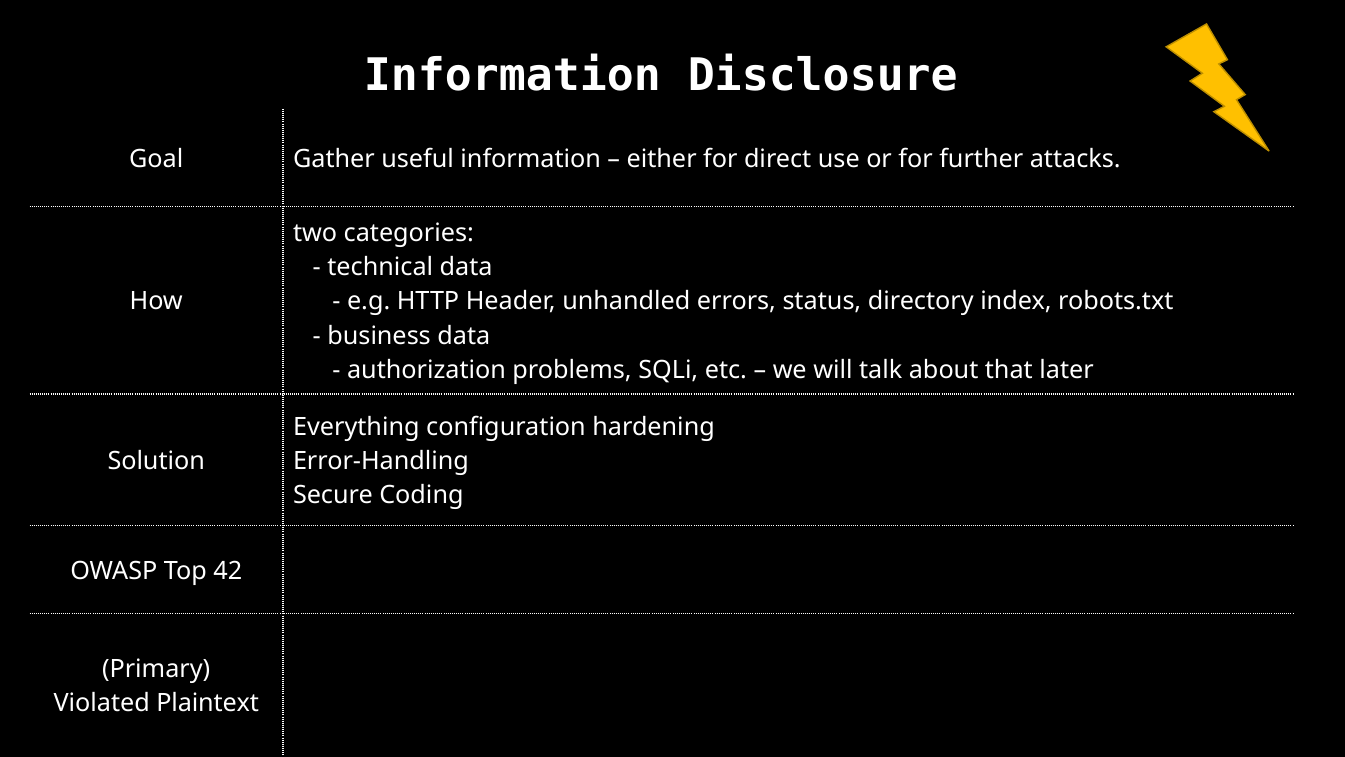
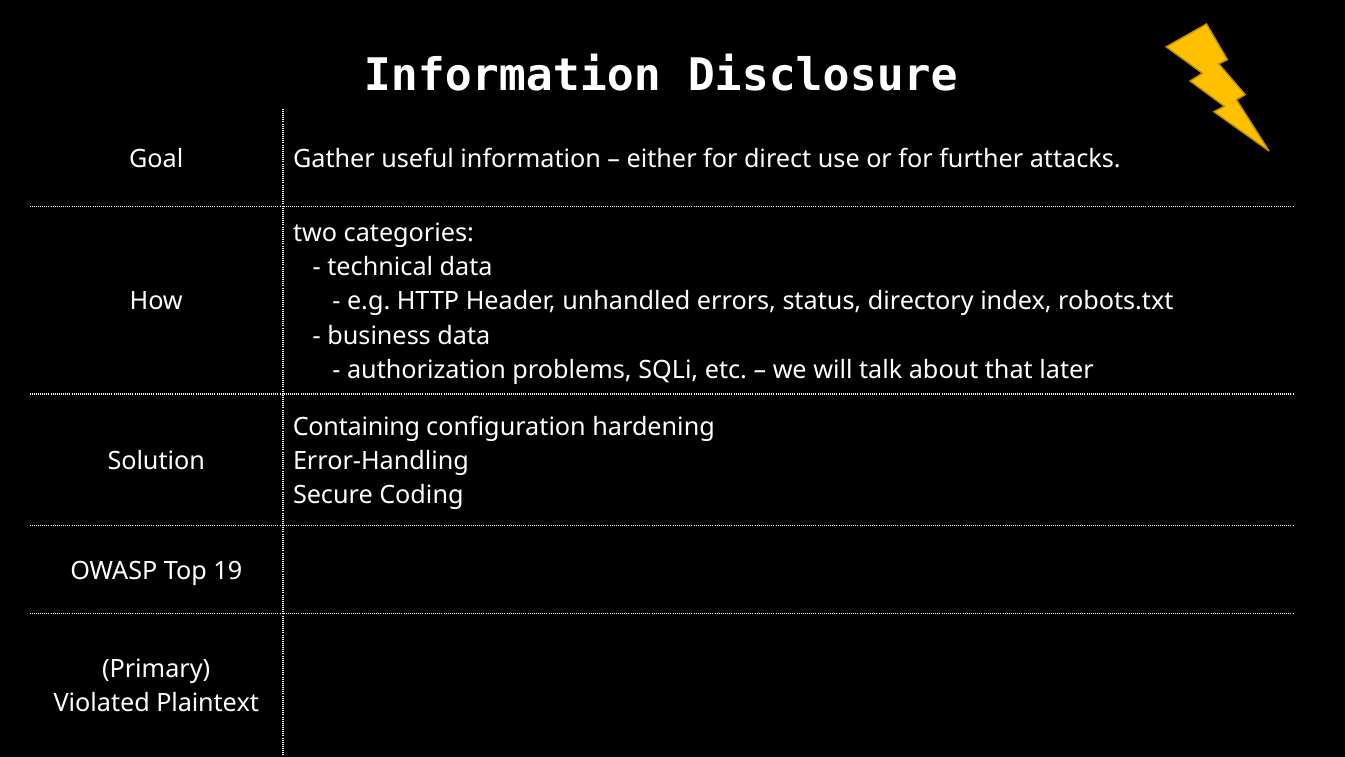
Everything: Everything -> Containing (356, 427)
42: 42 -> 19 (228, 571)
